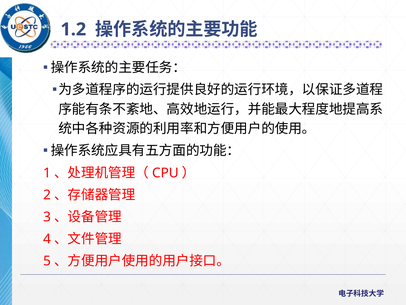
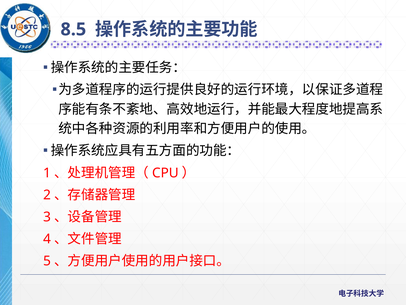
1.2: 1.2 -> 8.5 (73, 29)
